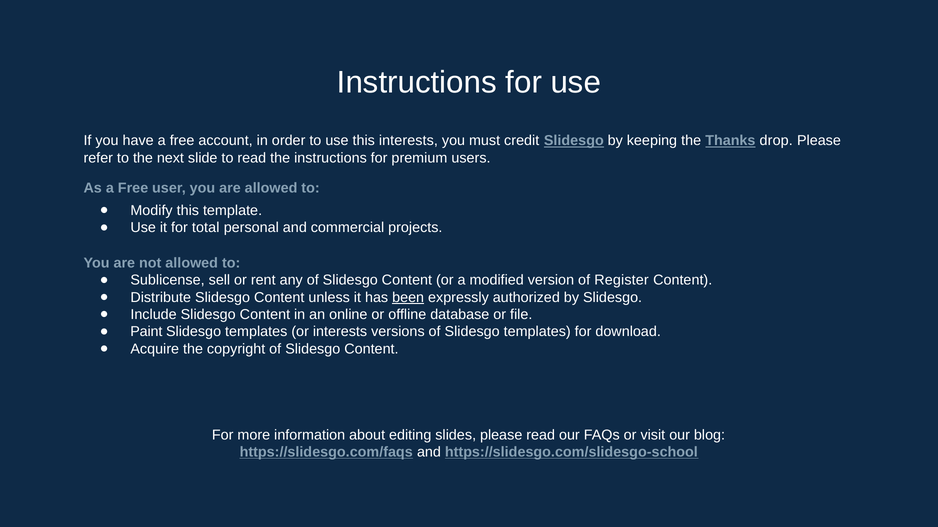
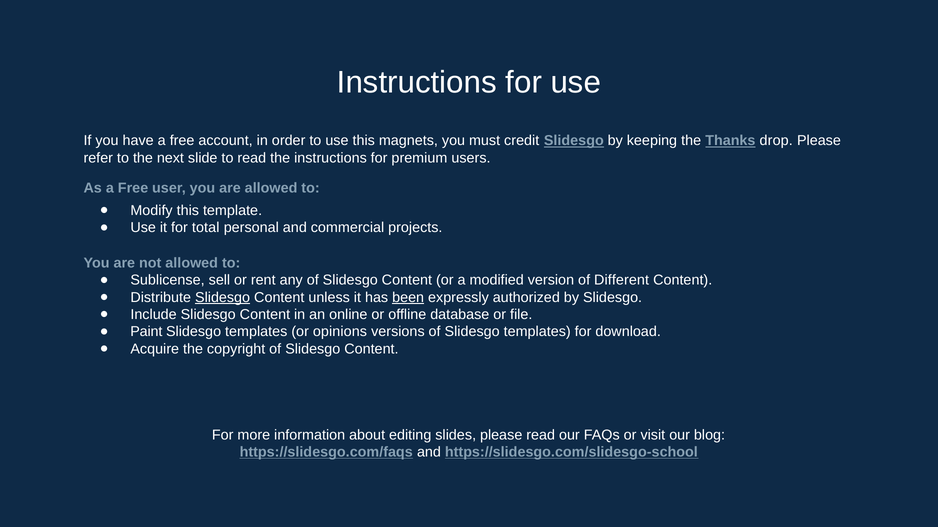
this interests: interests -> magnets (408, 141)
Register: Register -> Different (622, 281)
Slidesgo underline: none -> present (223, 298)
or interests: interests -> opinions (340, 332)
